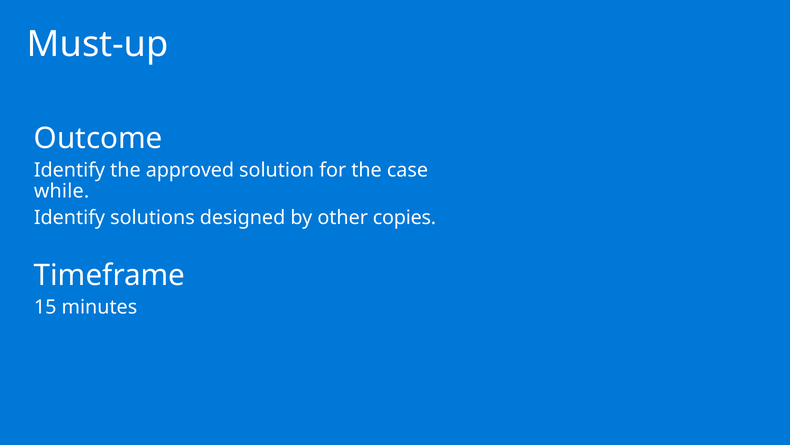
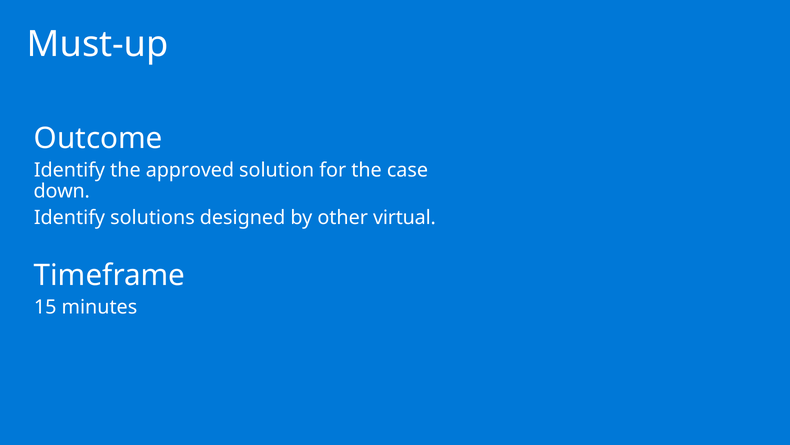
while: while -> down (62, 191)
copies: copies -> virtual (404, 217)
